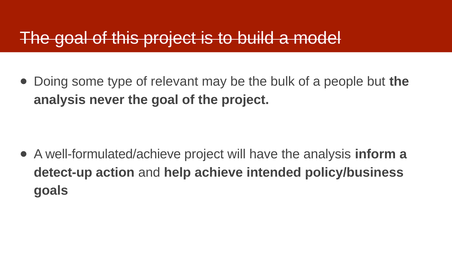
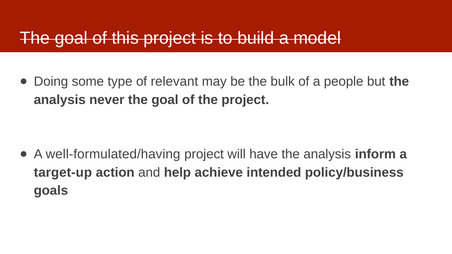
well-formulated/achieve: well-formulated/achieve -> well-formulated/having (113, 154)
detect-up: detect-up -> target-up (63, 173)
